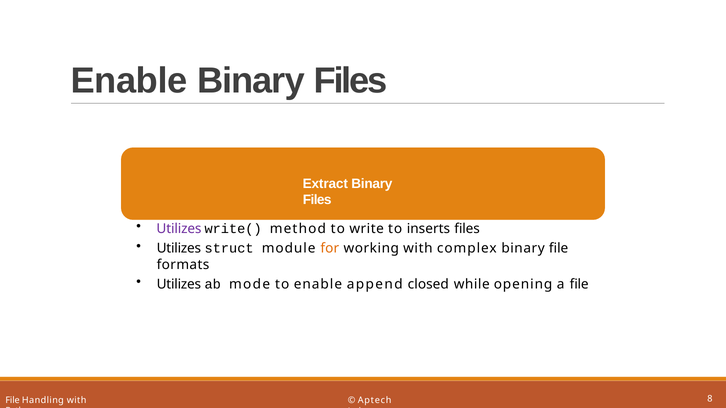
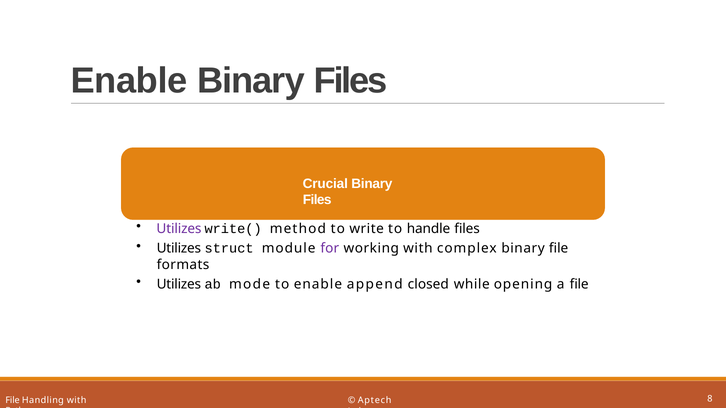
Extract: Extract -> Crucial (325, 184)
inserts: inserts -> handle (429, 229)
for colour: orange -> purple (330, 248)
